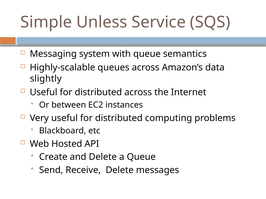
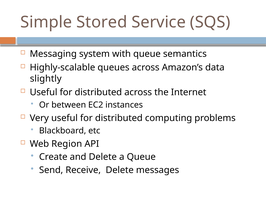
Unless: Unless -> Stored (102, 22)
Hosted: Hosted -> Region (67, 144)
